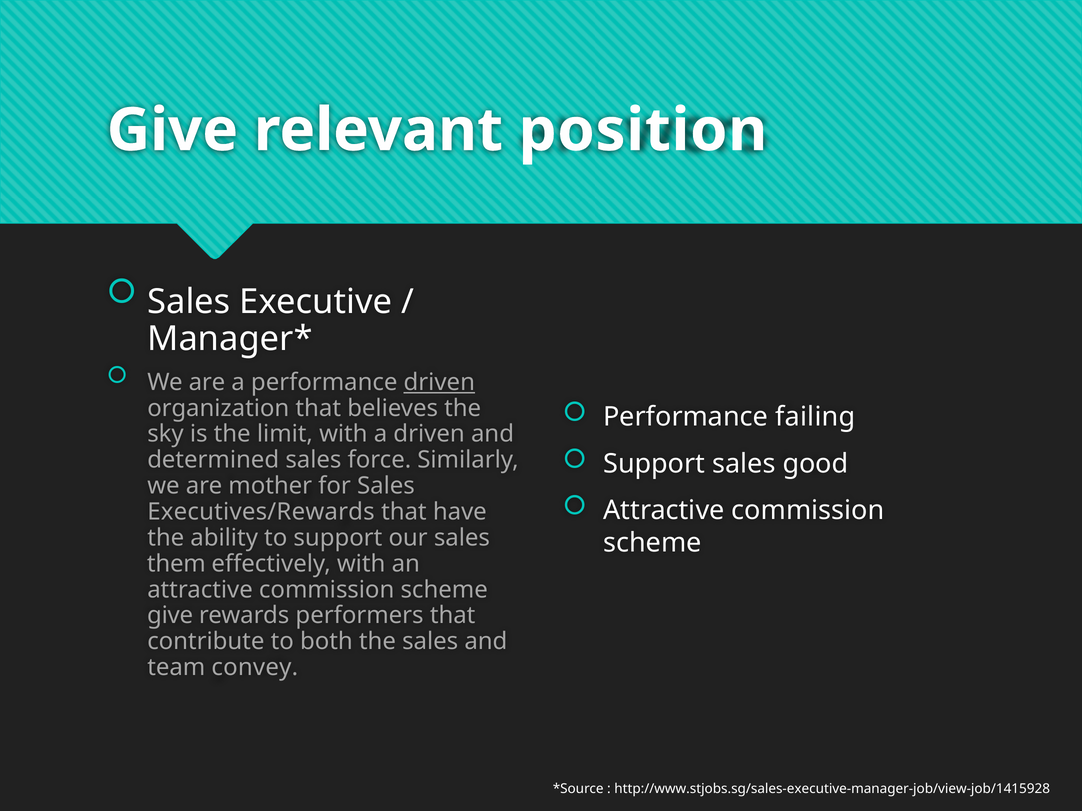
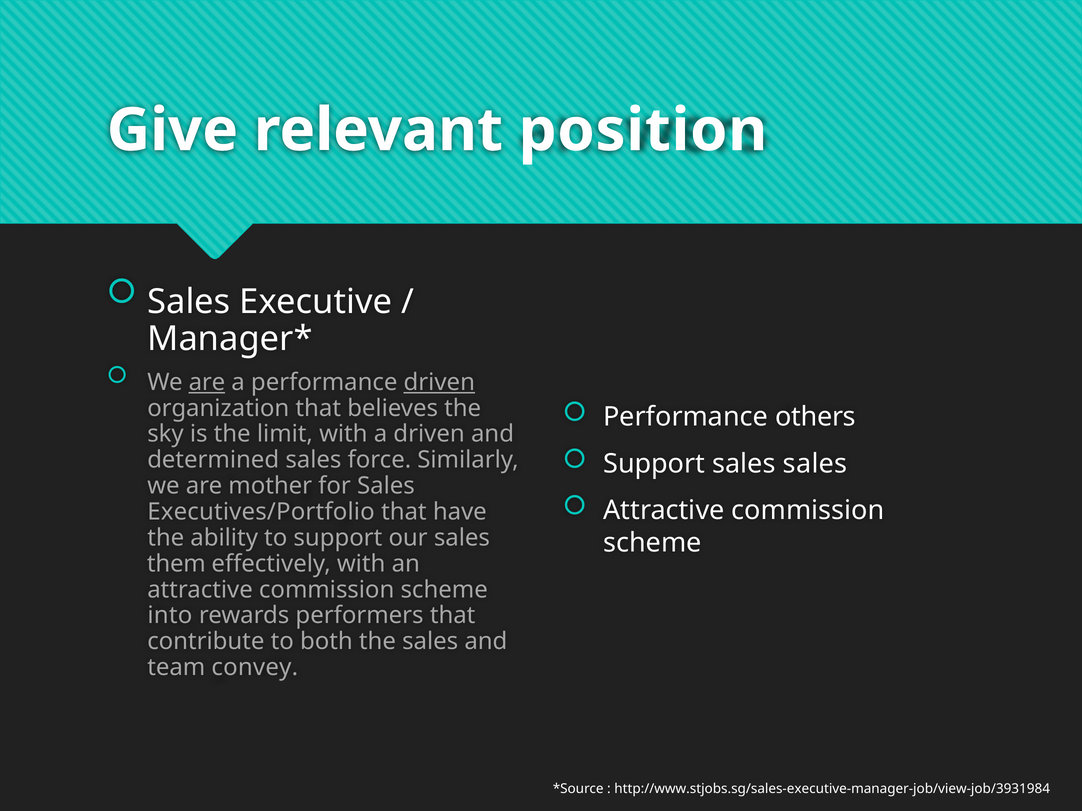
are underline: none -> present (207, 382)
failing: failing -> others (816, 417)
sales good: good -> sales (815, 464)
Executives/Rewards: Executives/Rewards -> Executives/Portfolio (261, 512)
give: give -> into (170, 616)
http://www.stjobs.sg/sales-executive-manager-job/view-job/1415928: http://www.stjobs.sg/sales-executive-manager-job/view-job/1415928 -> http://www.stjobs.sg/sales-executive-manager-job/view-job/3931984 (832, 789)
